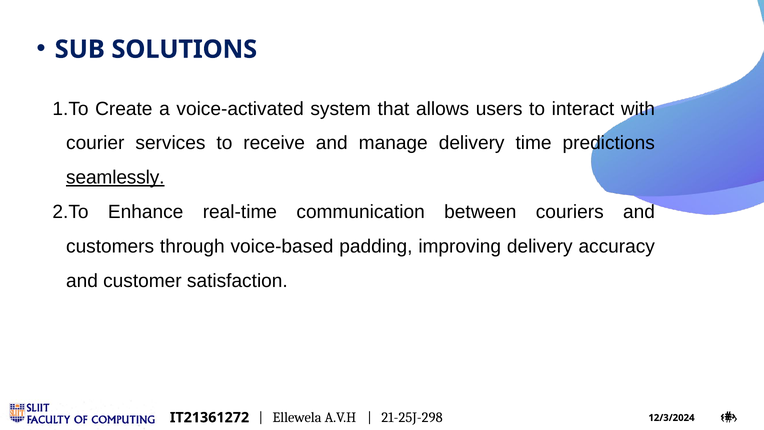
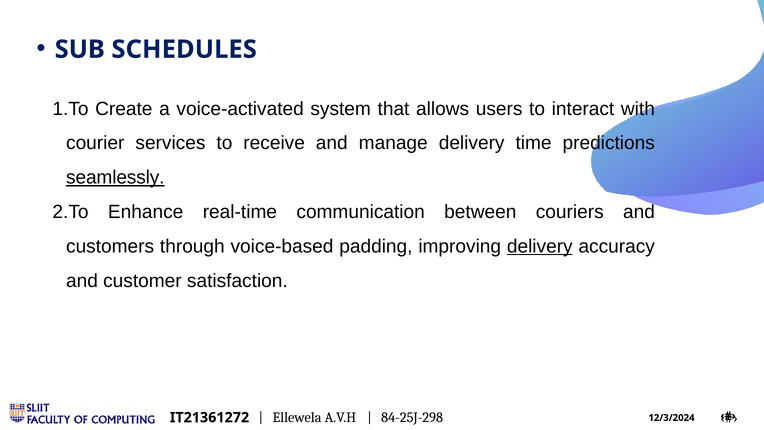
SOLUTIONS: SOLUTIONS -> SCHEDULES (184, 49)
delivery underline: none -> present (540, 246)
21-25J-298: 21-25J-298 -> 84-25J-298 (412, 417)
